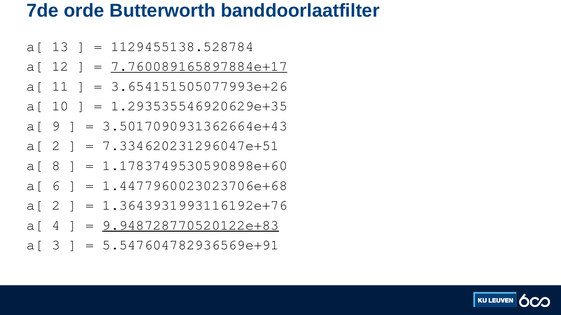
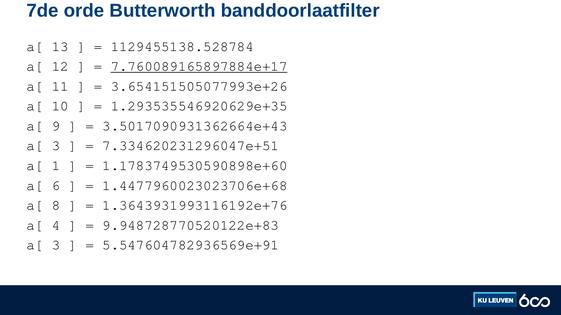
2: 2 -> 3 (56, 146)
8: 8 -> 1 (56, 166)
2: 2 -> 8 (56, 206)
9.948728770520122e+83 underline: present -> none (191, 225)
